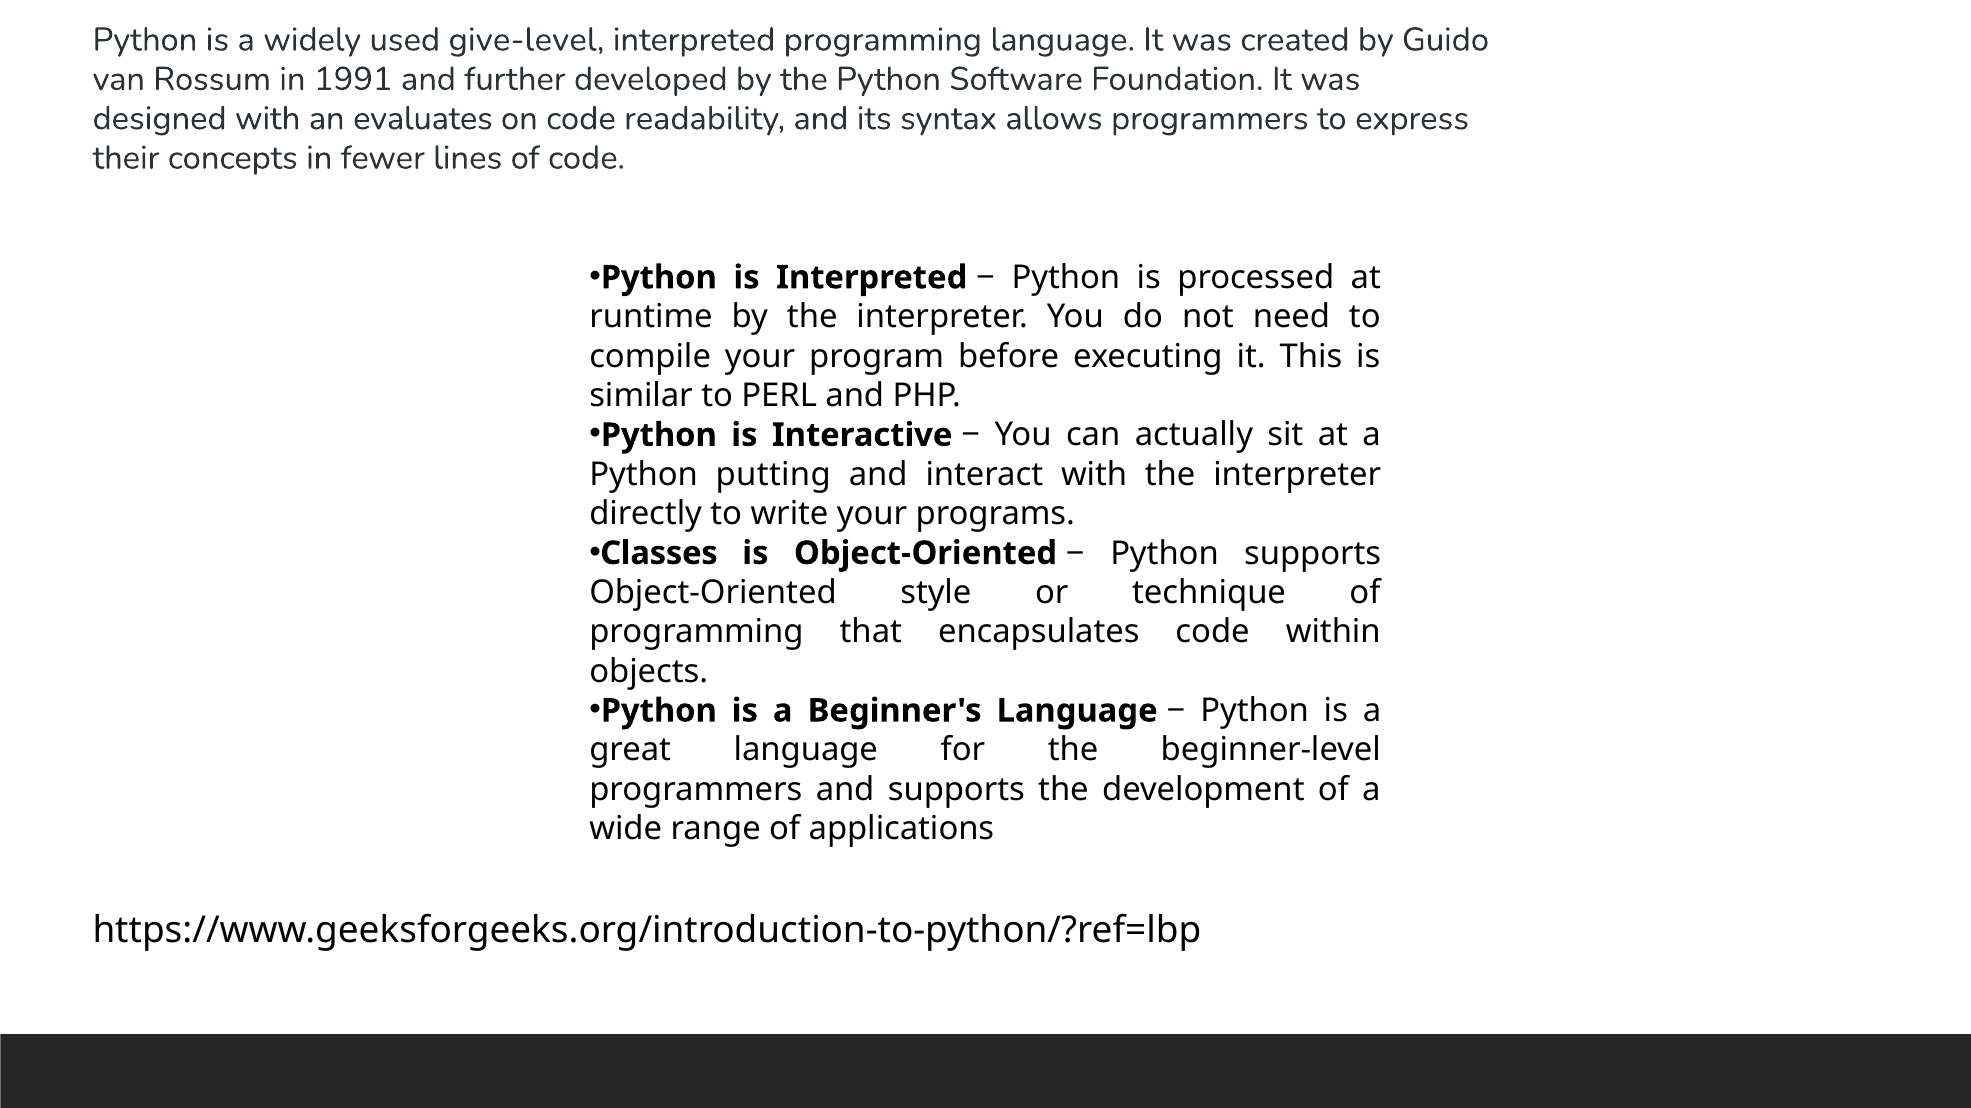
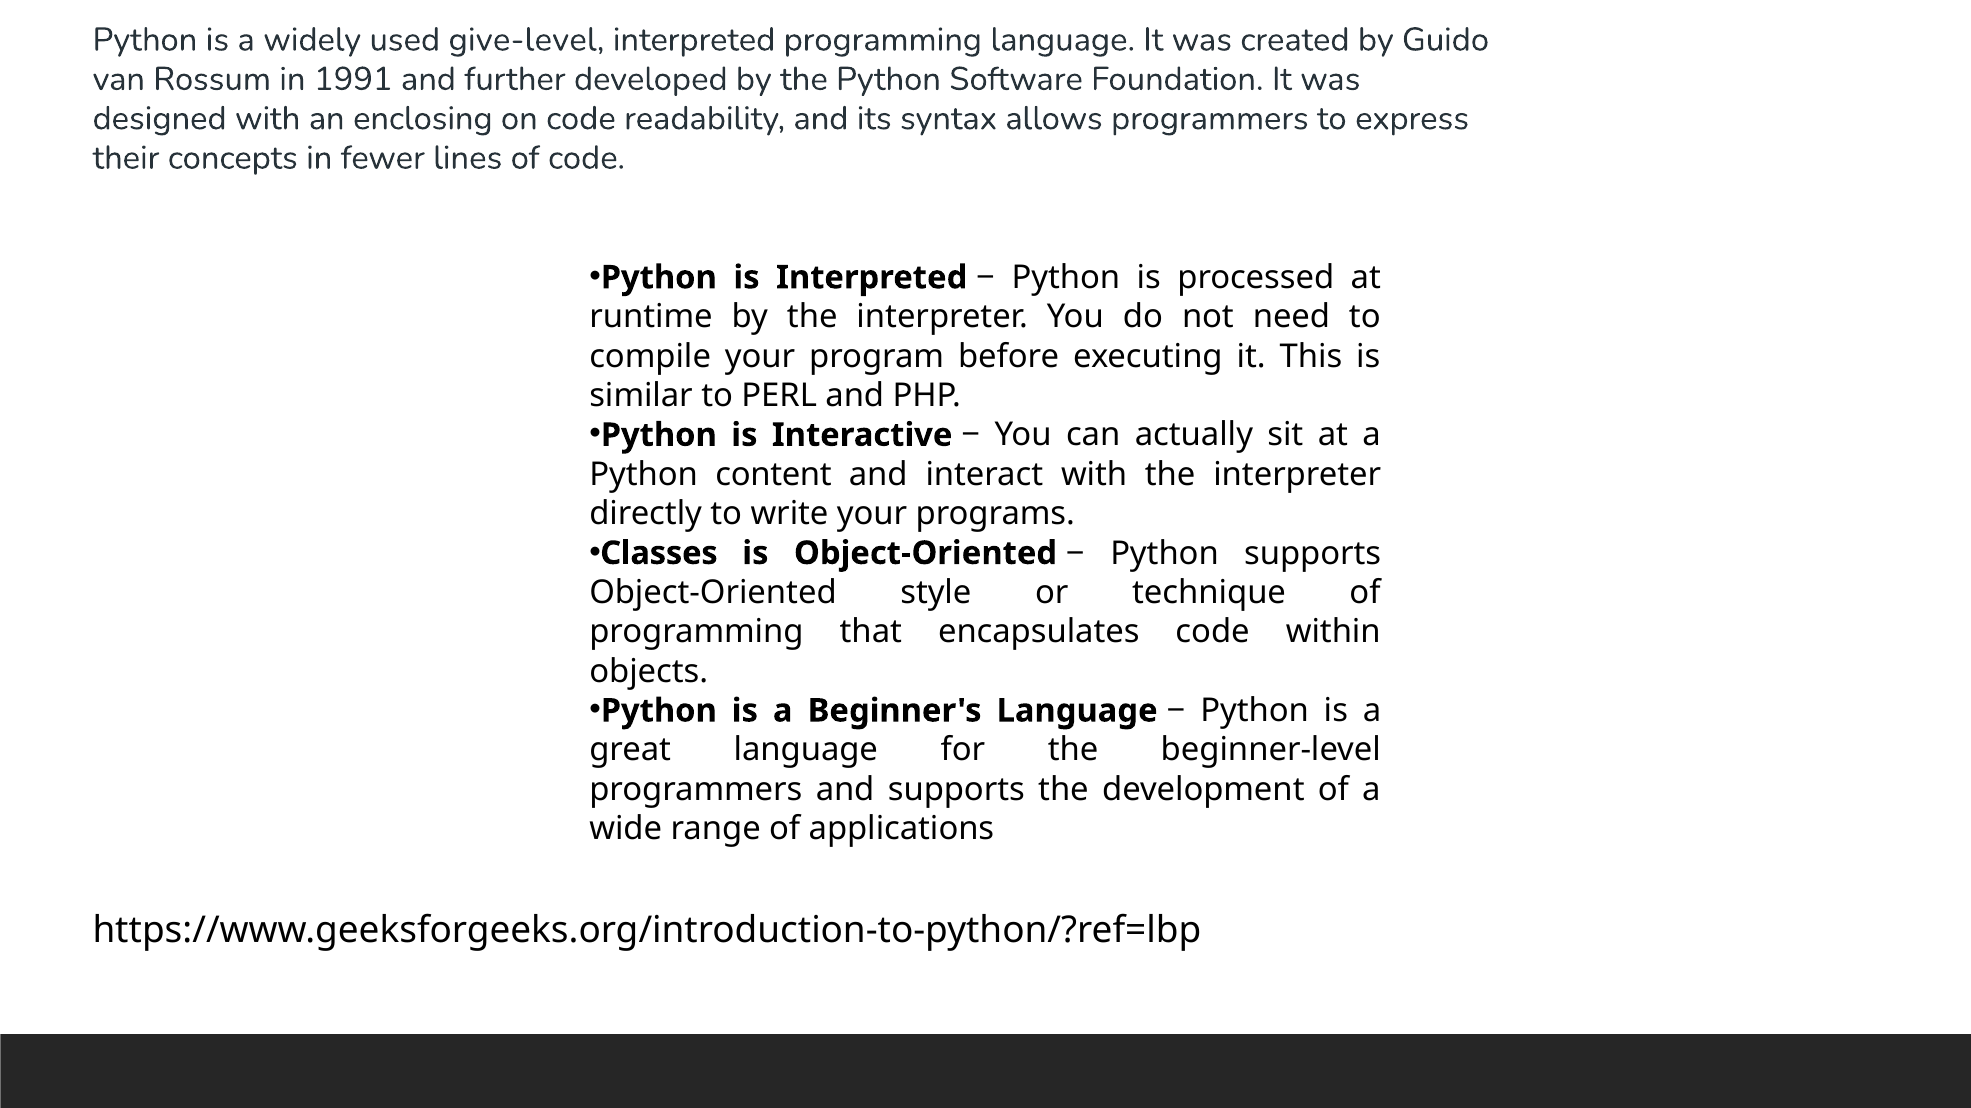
evaluates: evaluates -> enclosing (423, 118)
putting: putting -> content (774, 475)
